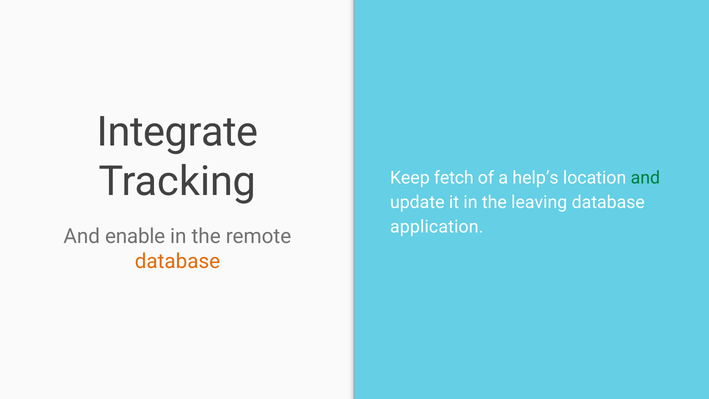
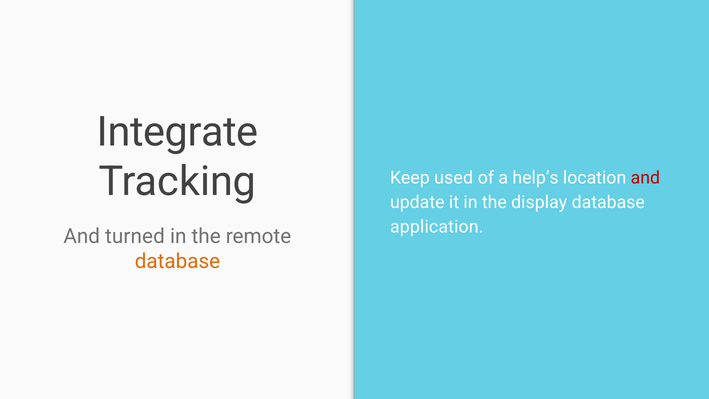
fetch: fetch -> used (454, 178)
and colour: green -> red (645, 178)
leaving: leaving -> display (539, 202)
enable: enable -> turned (135, 236)
